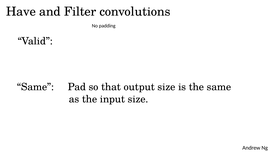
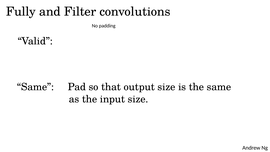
Have: Have -> Fully (21, 12)
